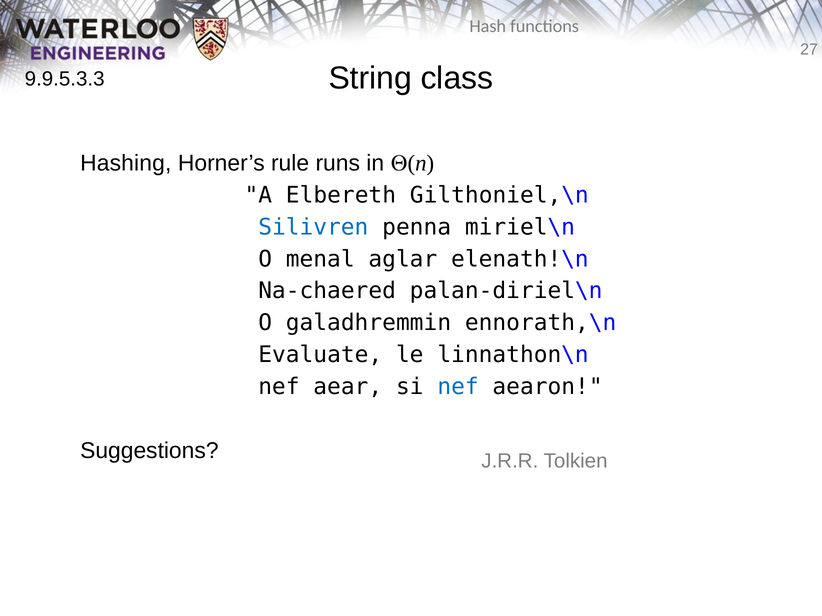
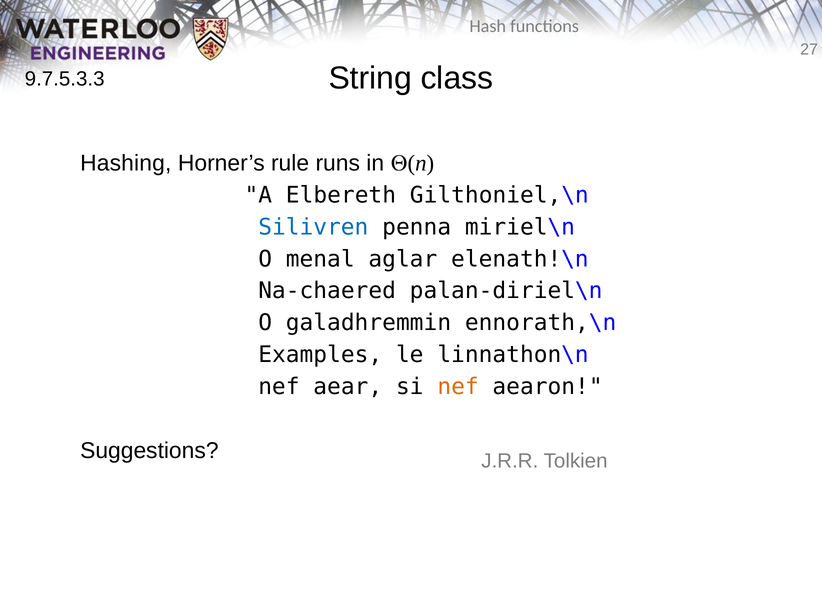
9.9.5.3.3: 9.9.5.3.3 -> 9.7.5.3.3 (65, 79)
Evaluate: Evaluate -> Examples (320, 355)
nef colour: blue -> orange (458, 387)
